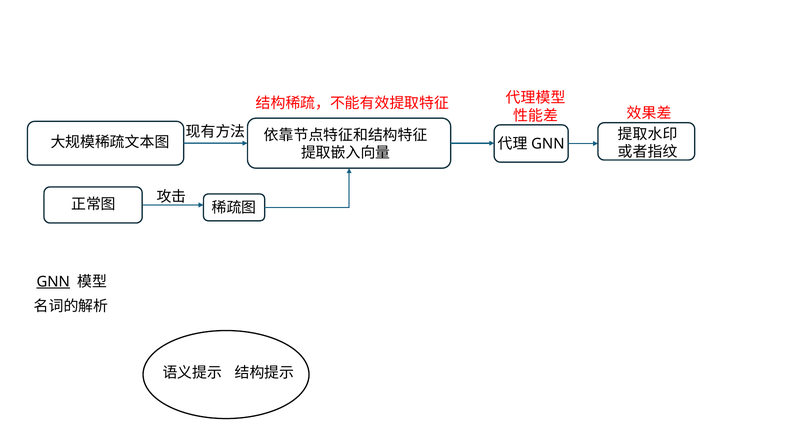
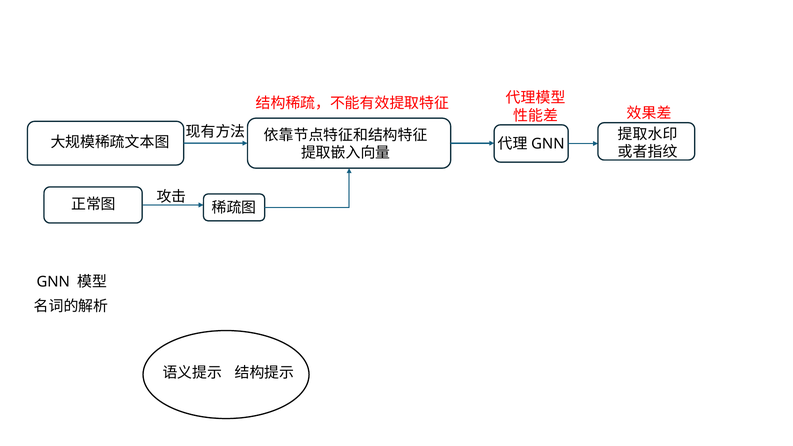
GNN underline: present -> none (53, 282)
